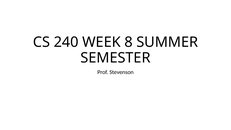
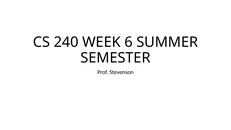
8: 8 -> 6 (129, 42)
